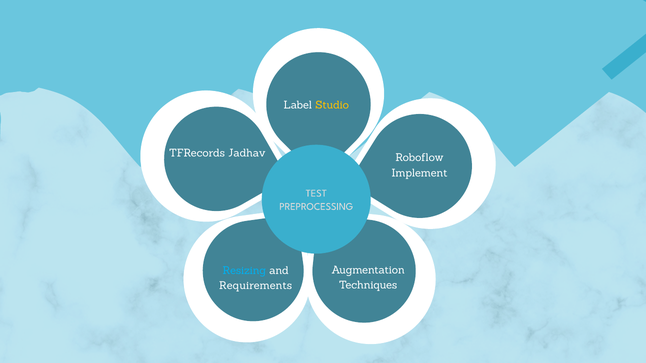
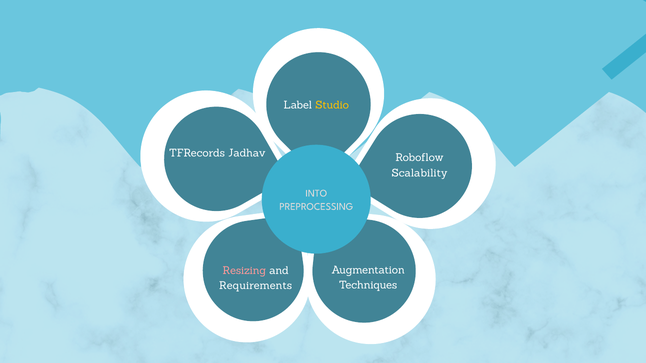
Implement: Implement -> Scalability (419, 173)
TEST: TEST -> INTO (316, 193)
Resizing colour: light blue -> pink (244, 271)
